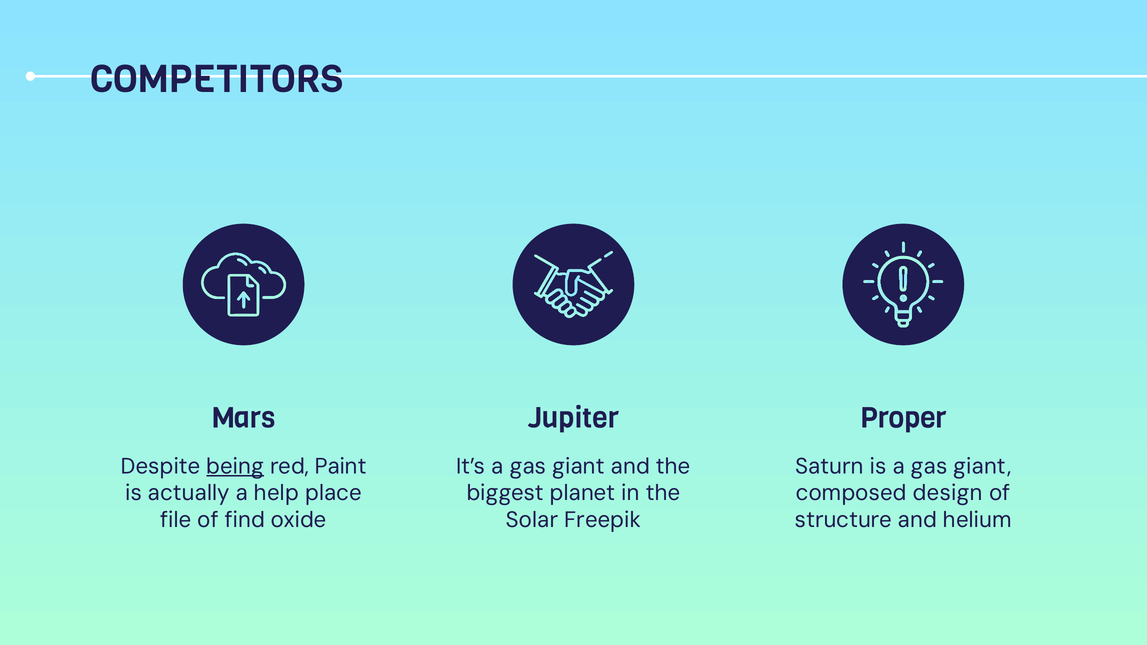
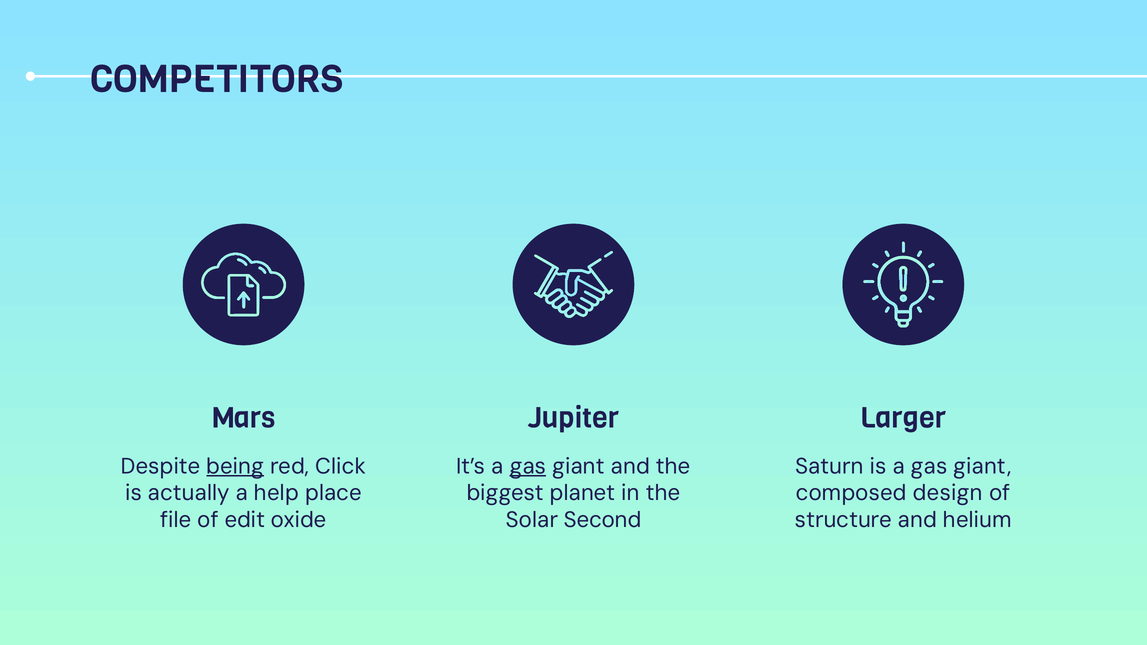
Proper: Proper -> Larger (903, 419)
Paint: Paint -> Click (341, 466)
gas underline: none -> present (528, 466)
find: find -> edit (245, 520)
Freepik: Freepik -> Second (603, 520)
